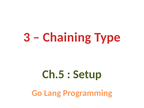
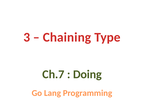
Ch.5: Ch.5 -> Ch.7 (53, 74)
Setup: Setup -> Doing (87, 74)
